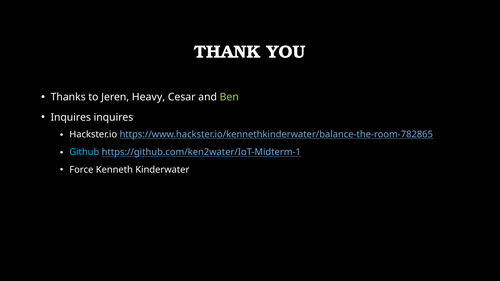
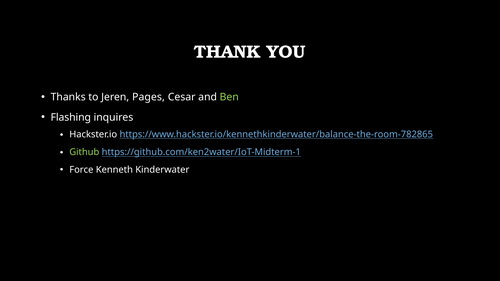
Heavy: Heavy -> Pages (148, 97)
Inquires: Inquires -> Flashing (71, 118)
Github colour: light blue -> light green (84, 152)
